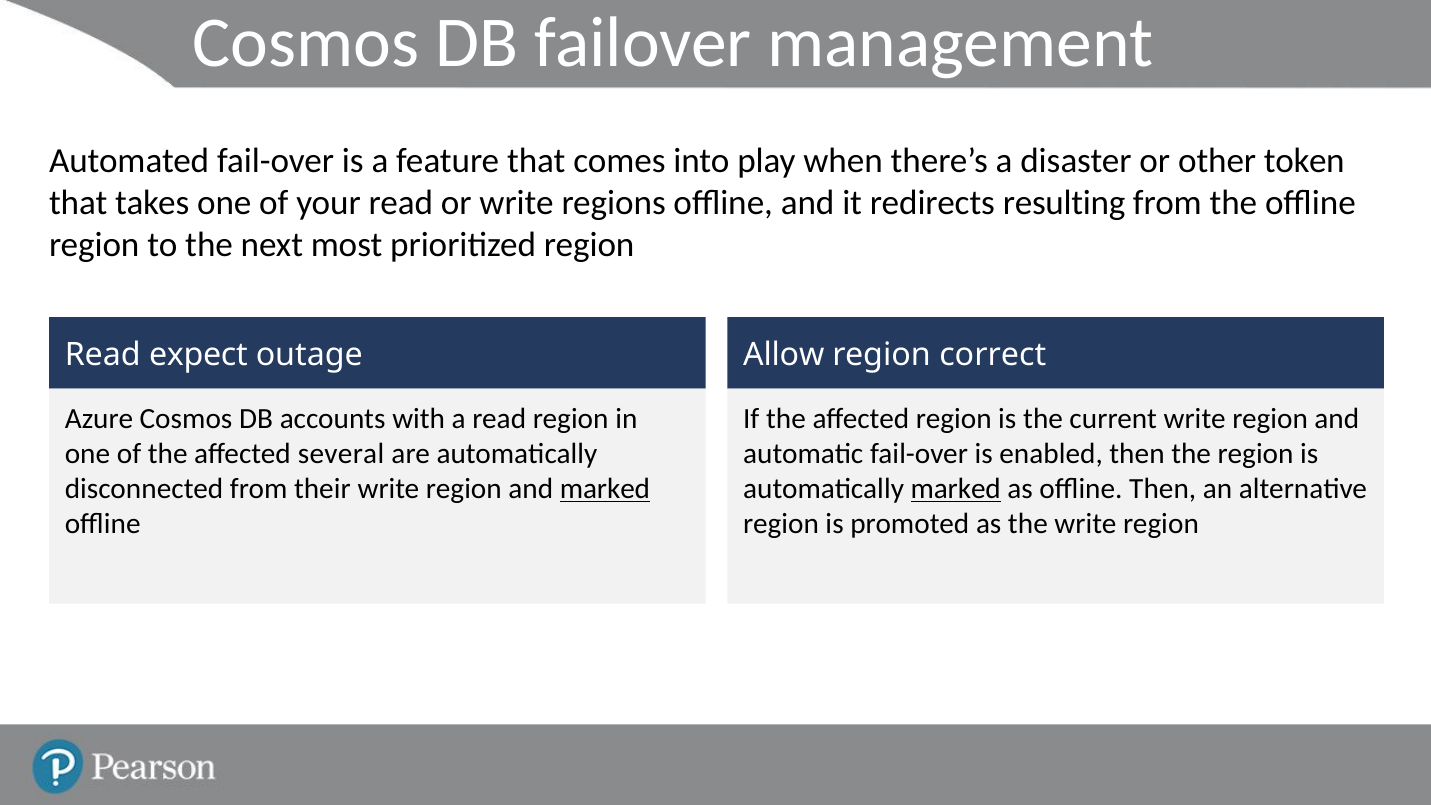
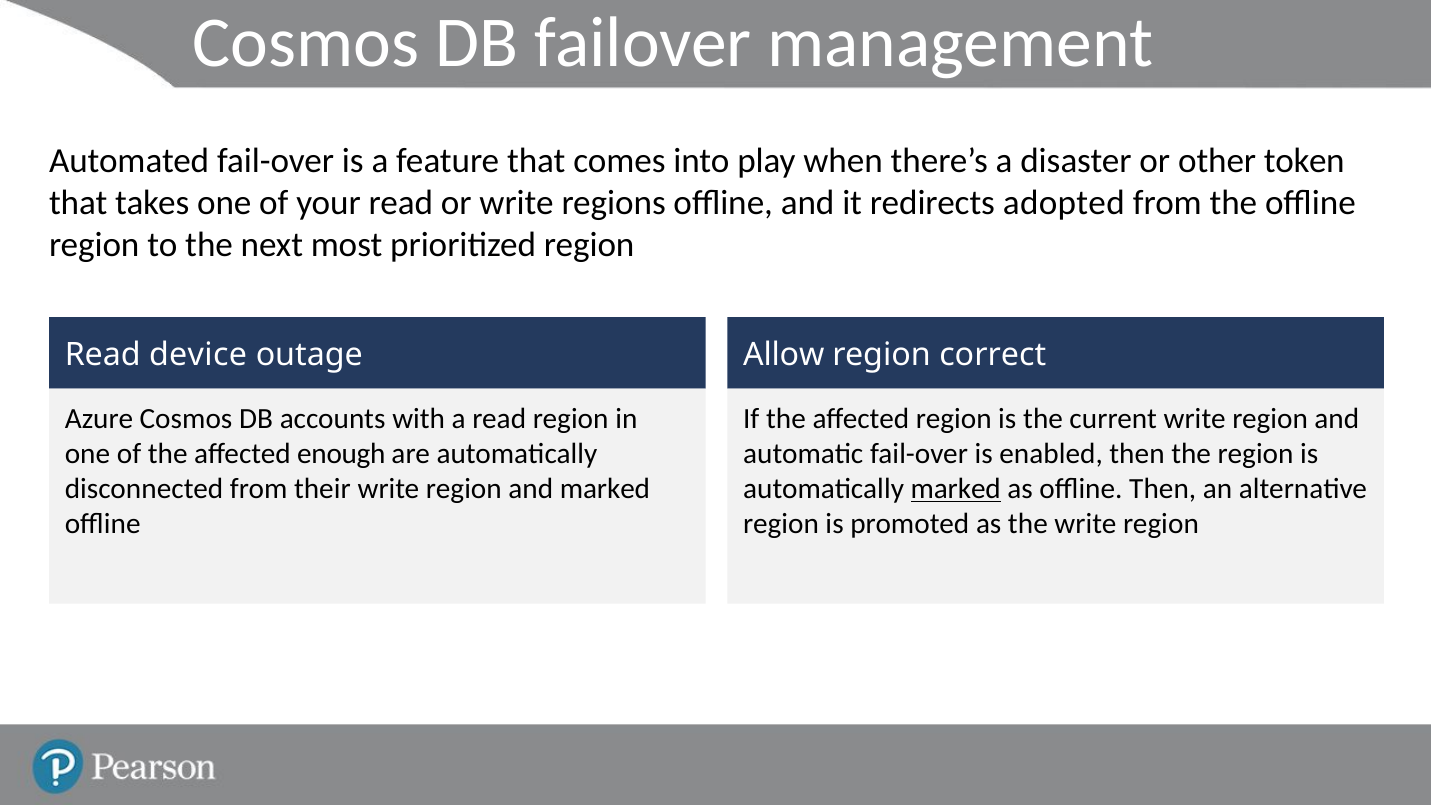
resulting: resulting -> adopted (1064, 203)
expect: expect -> device (198, 355)
several: several -> enough (341, 454)
marked underline: present -> none (605, 489)
